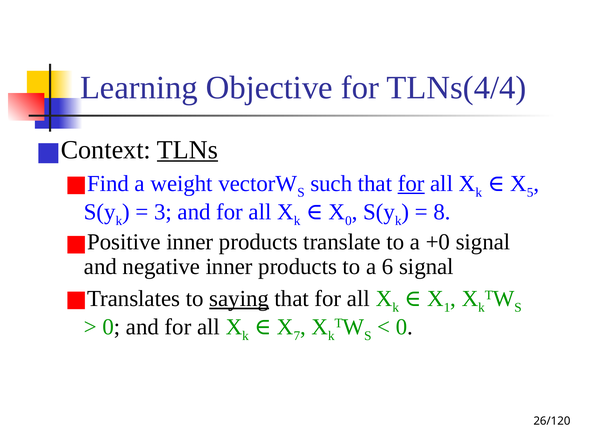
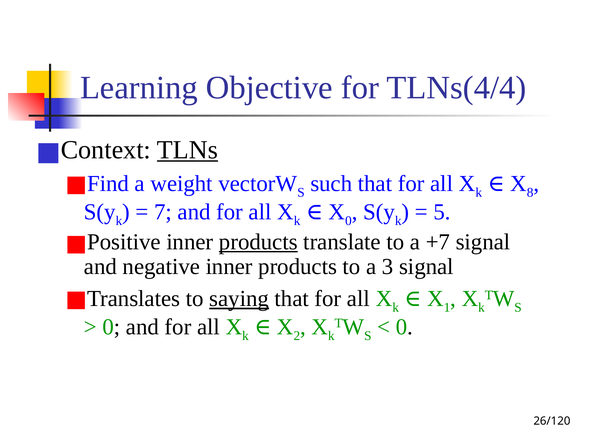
for underline: present -> none (411, 184)
5: 5 -> 8 (530, 192)
3: 3 -> 7 (163, 212)
8: 8 -> 5 (442, 212)
products underline: none -> present (258, 242)
+0: +0 -> +7 (438, 242)
6: 6 -> 3 (388, 266)
7: 7 -> 2 (297, 336)
